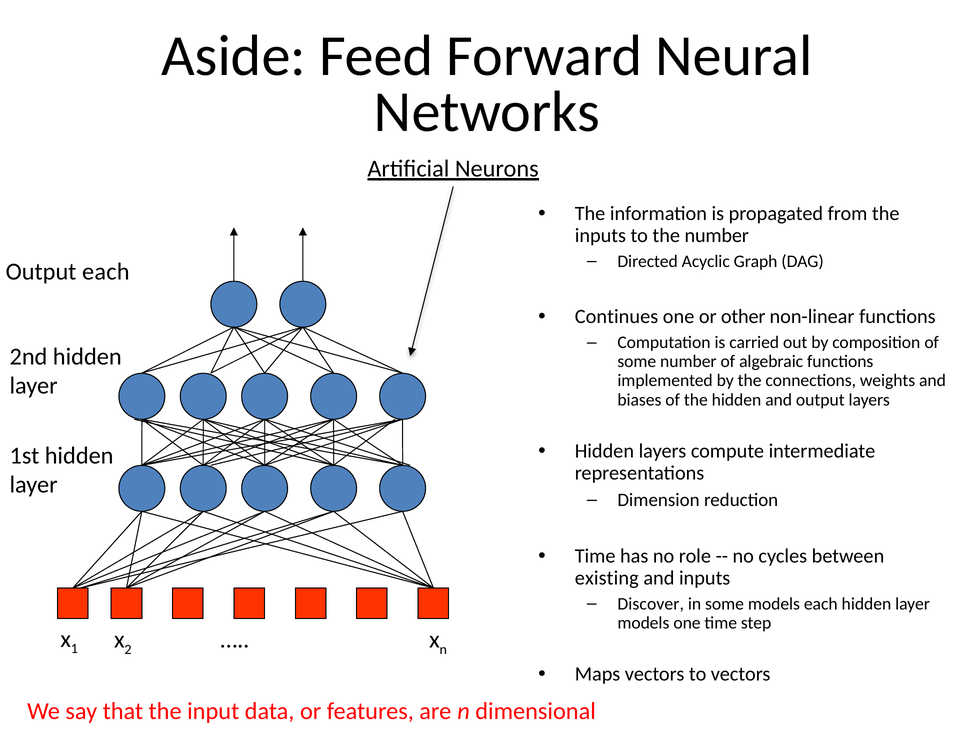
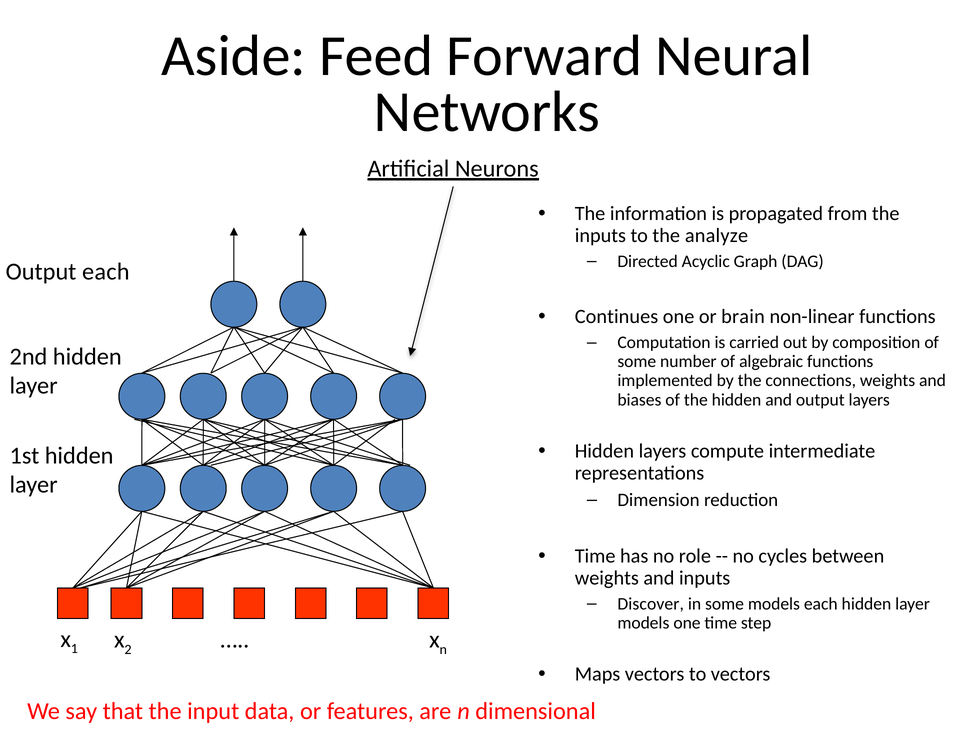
the number: number -> analyze (717, 235)
other: other -> brain (743, 316)
existing: existing -> weights (607, 578)
